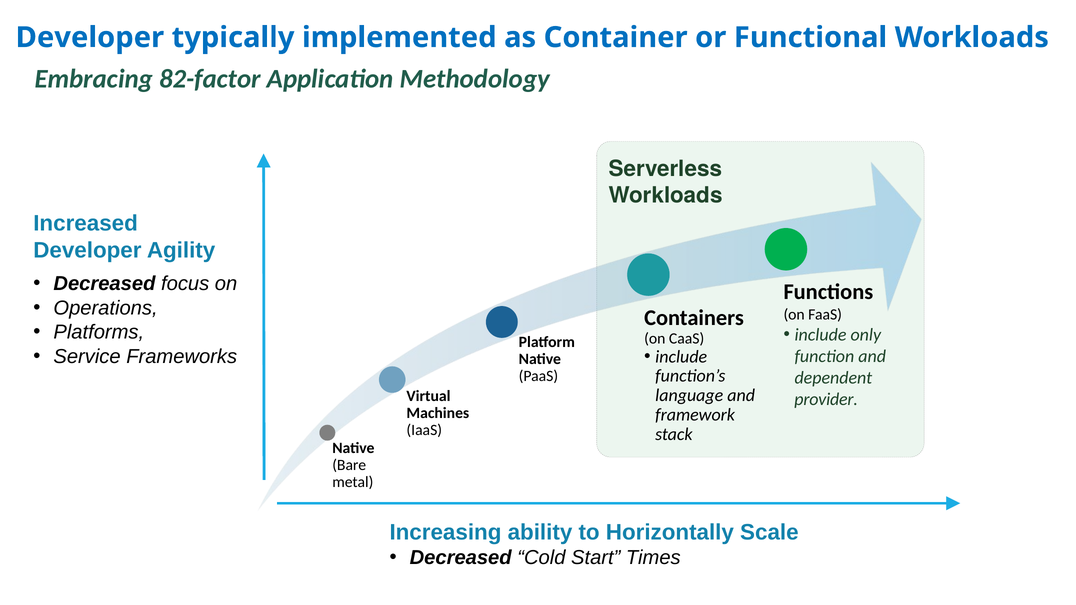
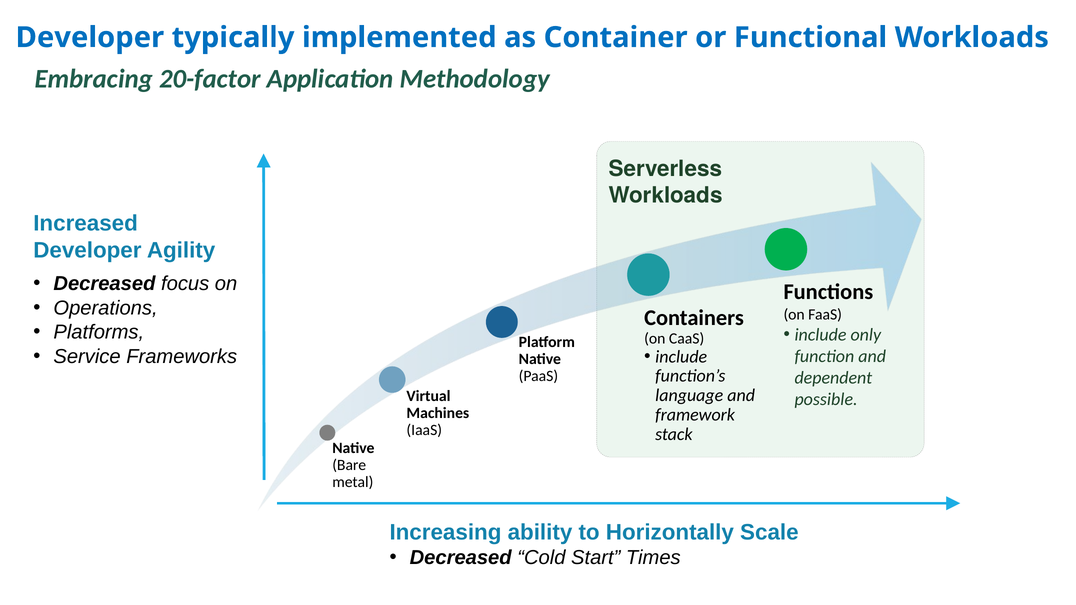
82-factor: 82-factor -> 20-factor (210, 79)
provider: provider -> possible (826, 399)
